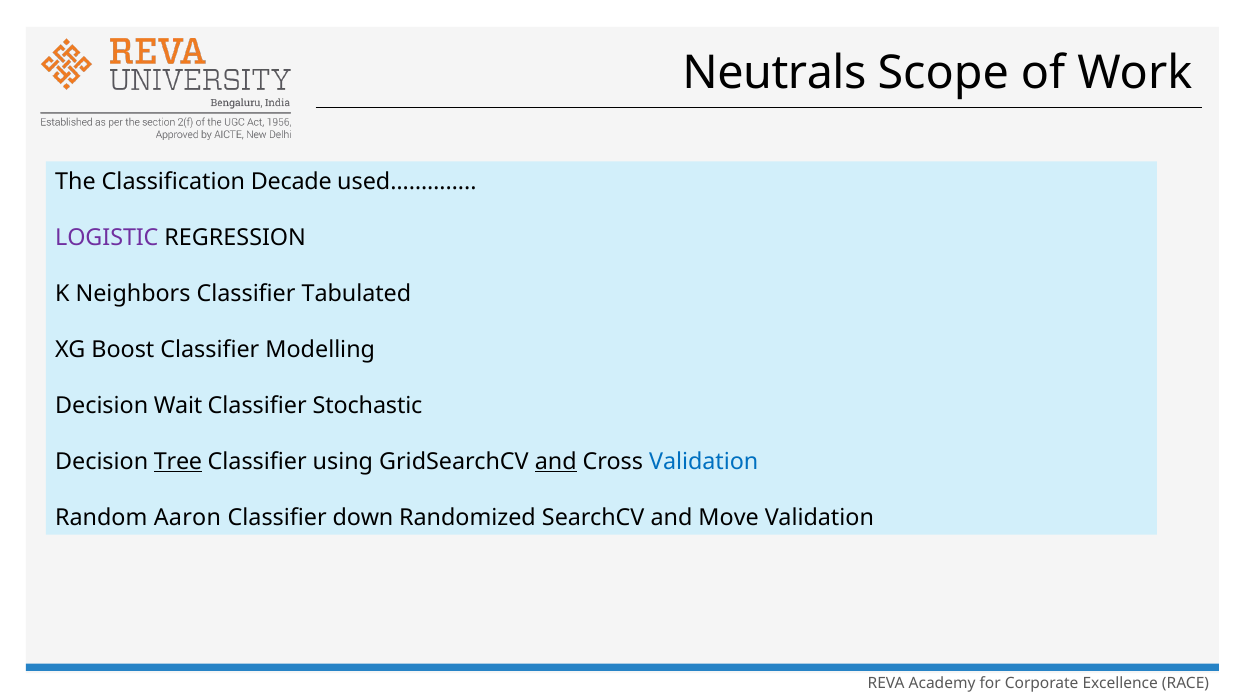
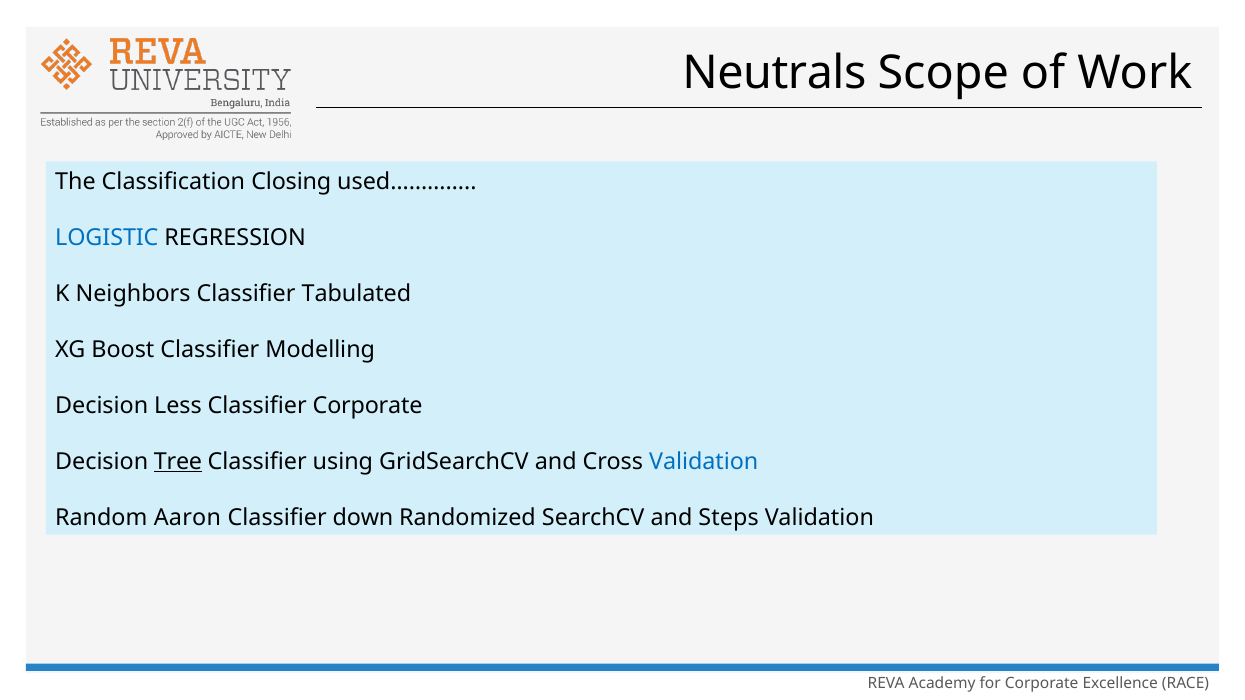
Decade: Decade -> Closing (291, 182)
LOGISTIC colour: purple -> blue (107, 238)
Wait: Wait -> Less (178, 406)
Classifier Stochastic: Stochastic -> Corporate (368, 406)
and underline: present -> none (556, 462)
Move: Move -> Steps (729, 518)
